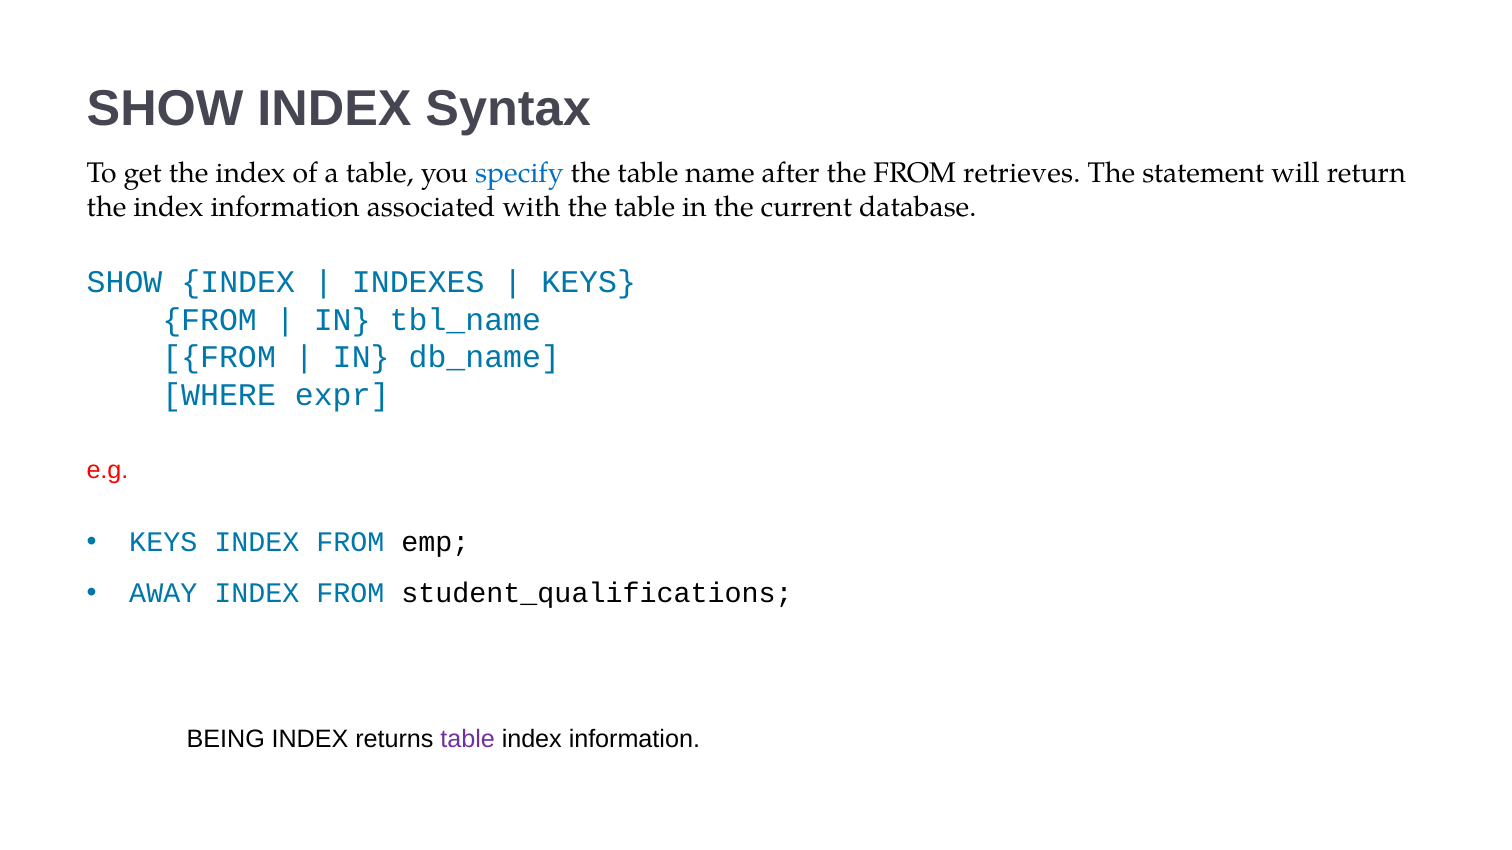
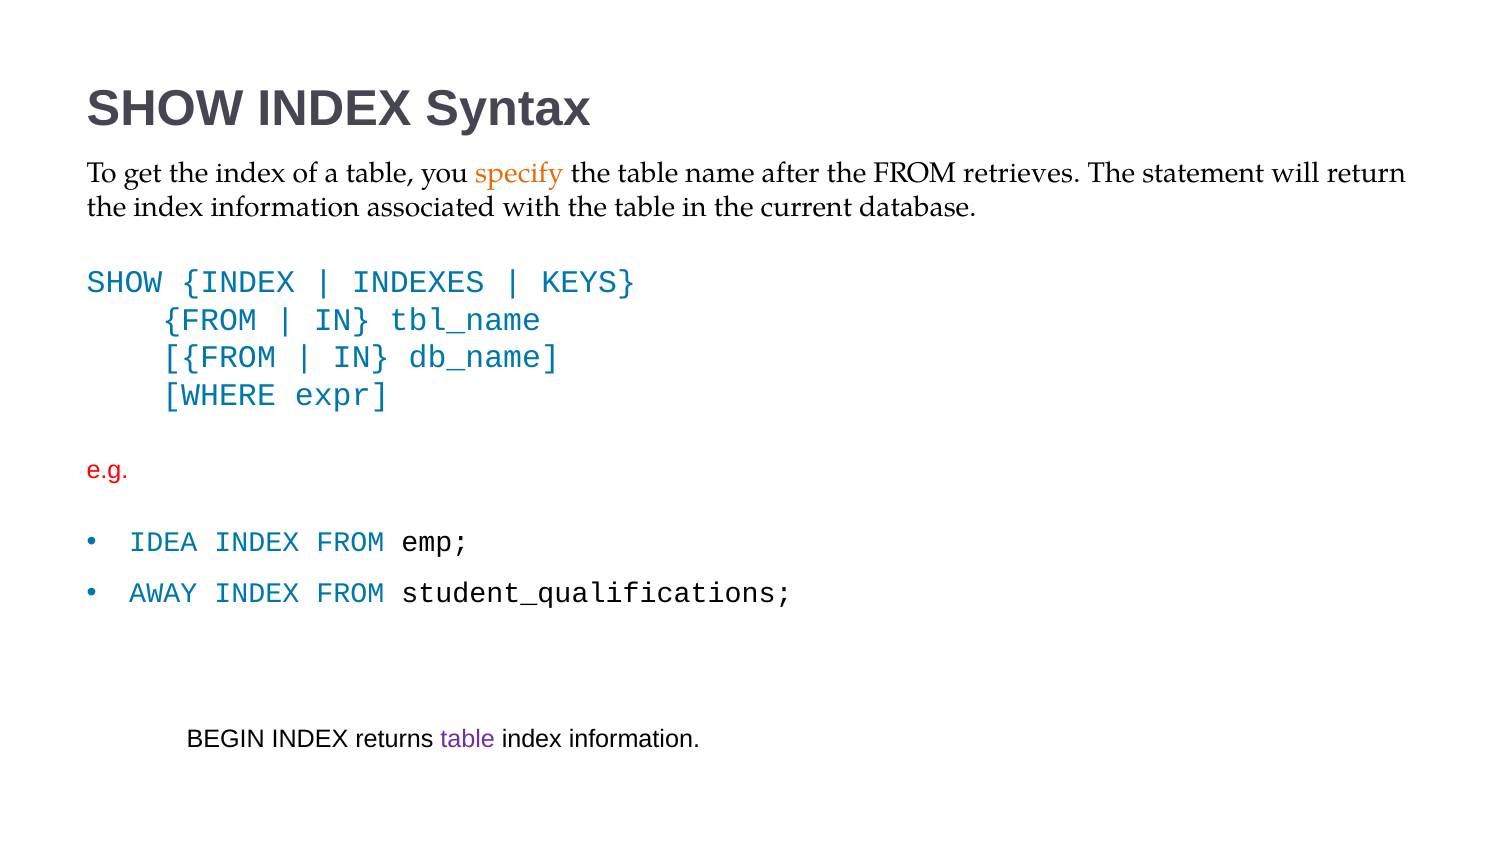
specify colour: blue -> orange (519, 173)
KEYS: KEYS -> IDEA (163, 543)
BEING: BEING -> BEGIN (226, 740)
